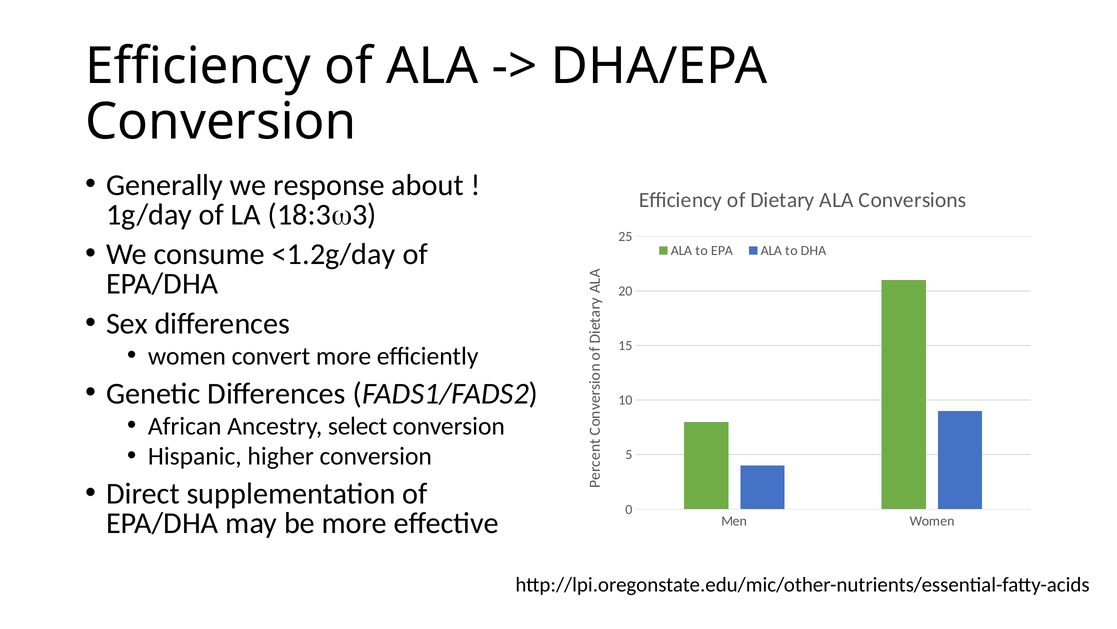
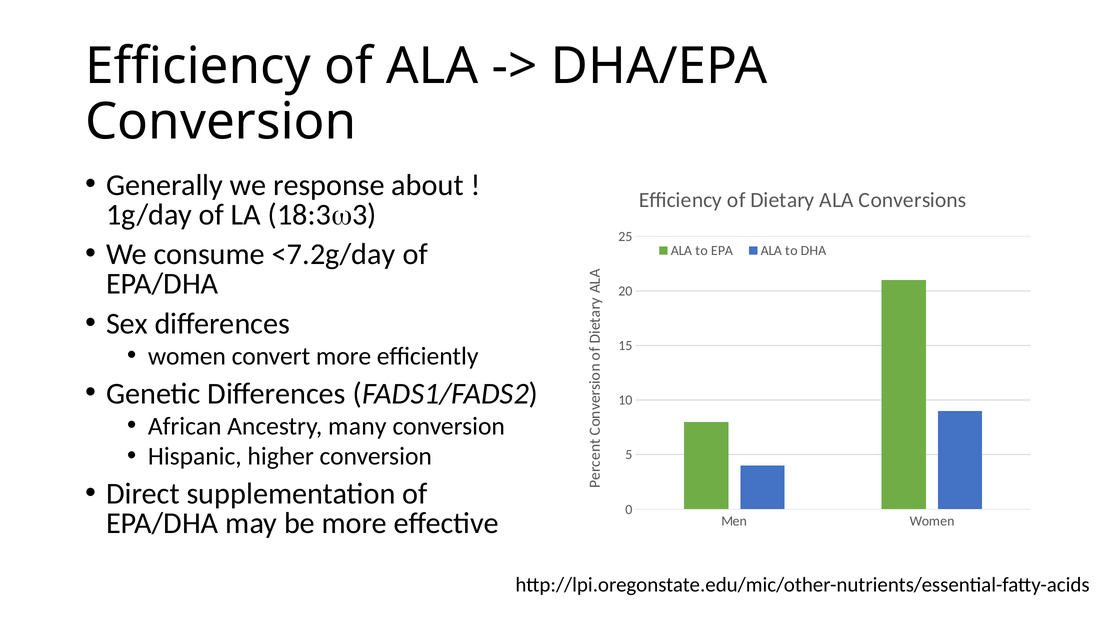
<1.2g/day: <1.2g/day -> <7.2g/day (334, 254)
select: select -> many (357, 426)
